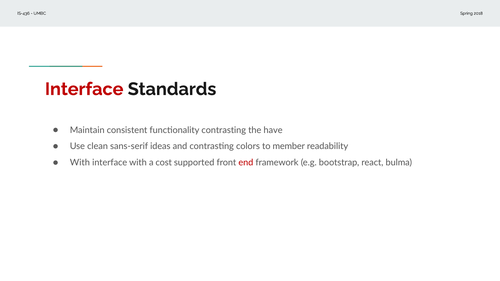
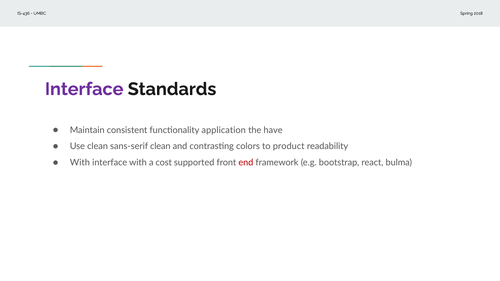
Interface colour: red -> purple (84, 89)
functionality contrasting: contrasting -> application (224, 130)
sans-serif ideas: ideas -> clean (160, 146)
member: member -> product (289, 146)
